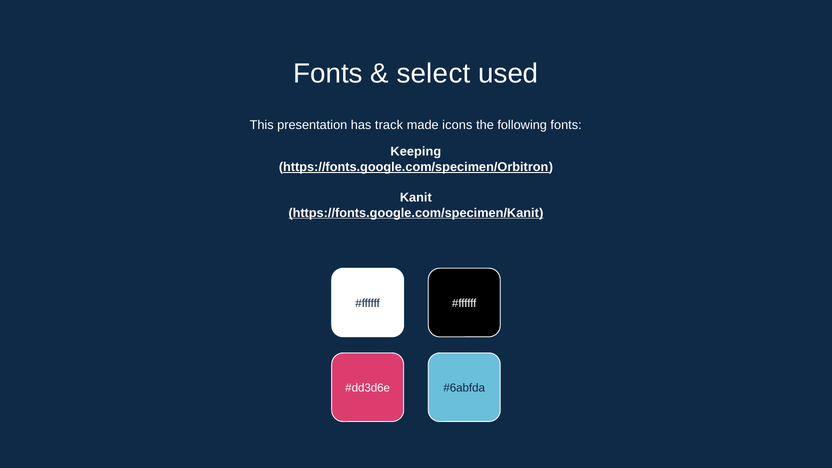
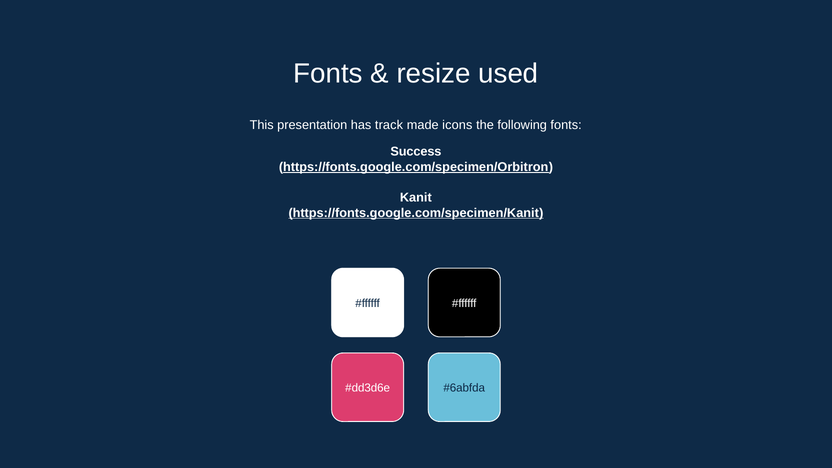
select: select -> resize (434, 73)
Keeping: Keeping -> Success (416, 152)
